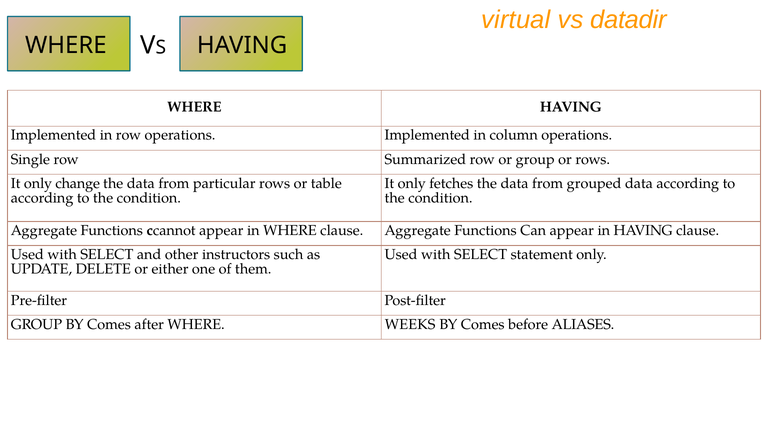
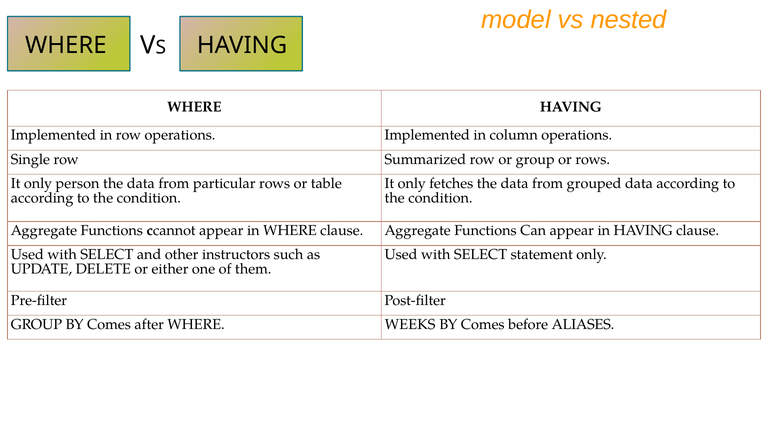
virtual: virtual -> model (516, 20)
datadir: datadir -> nested (628, 20)
change: change -> person (78, 183)
